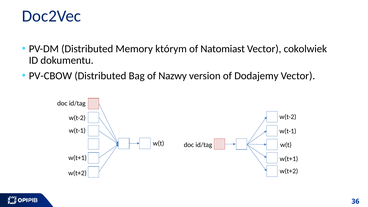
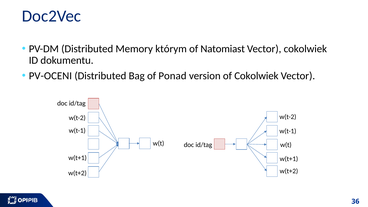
PV-CBOW: PV-CBOW -> PV-OCENI (50, 76)
Nazwy: Nazwy -> Ponad (172, 76)
of Dodajemy: Dodajemy -> Cokolwiek (256, 76)
